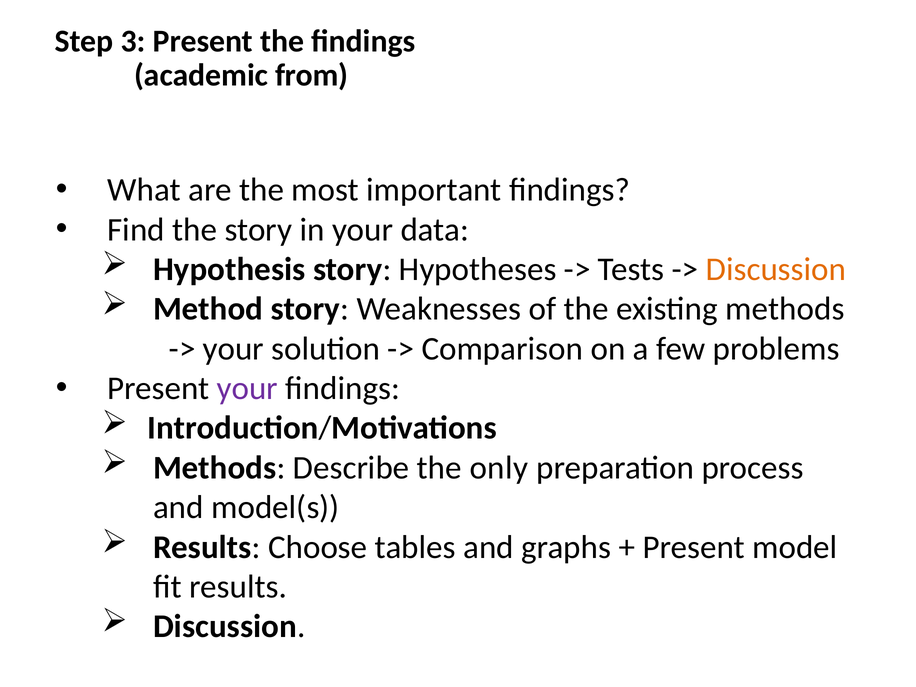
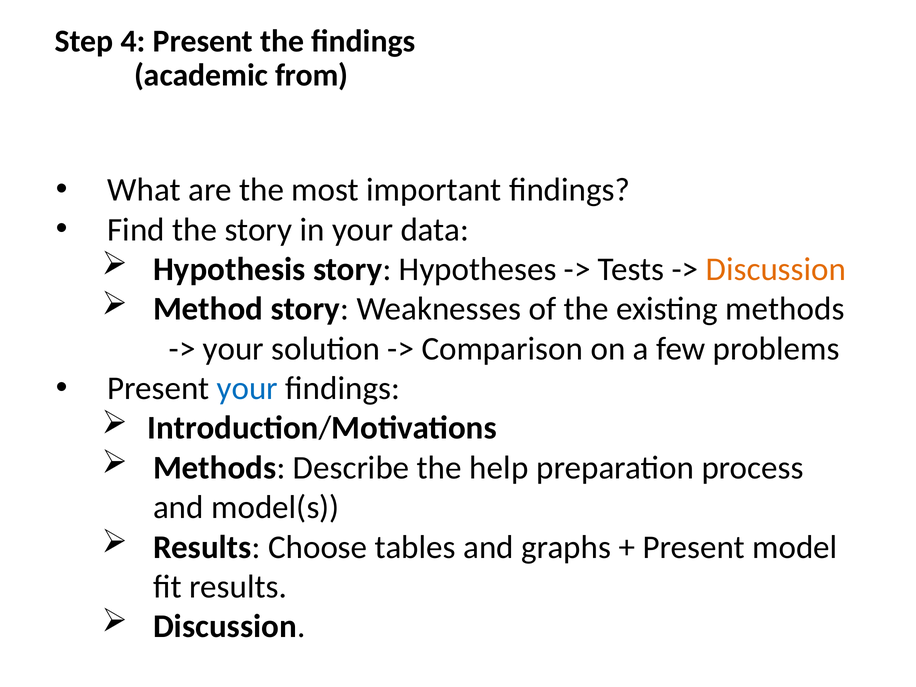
3: 3 -> 4 (133, 41)
your colour: purple -> blue (247, 388)
only: only -> help (499, 468)
